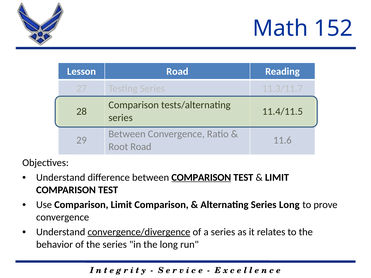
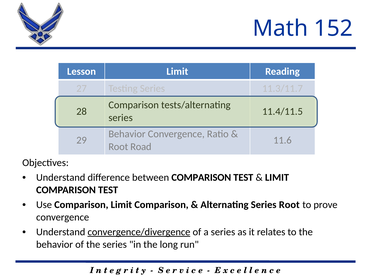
Lesson Road: Road -> Limit (177, 71)
Between: Between -> Behavior (127, 134)
COMPARISON underline: present -> none (201, 178)
Series Long: Long -> Root (289, 205)
